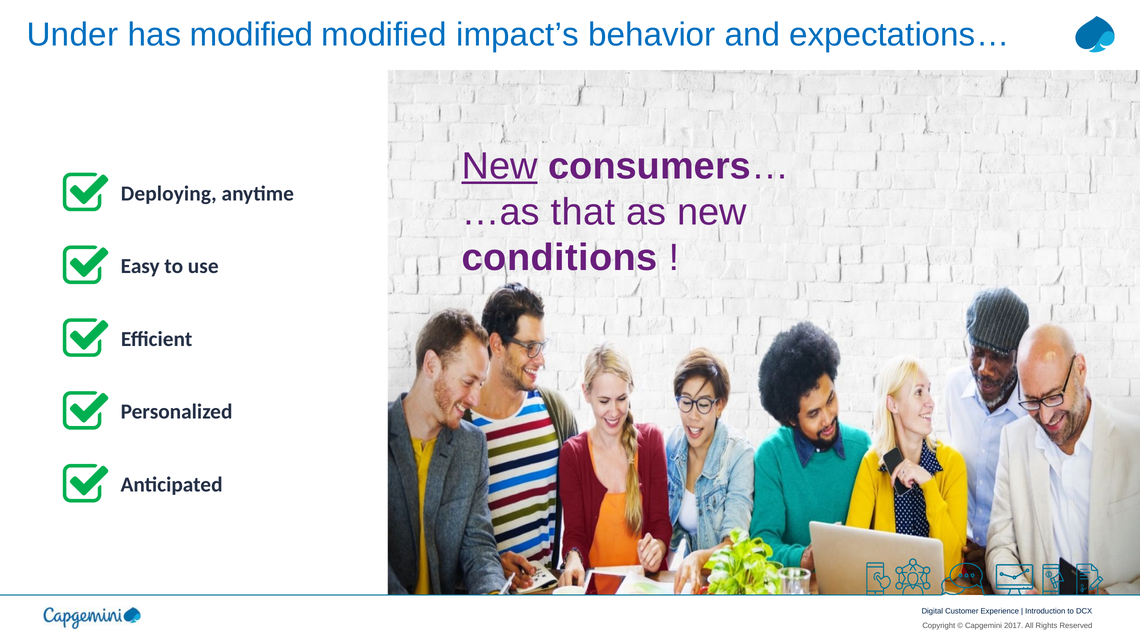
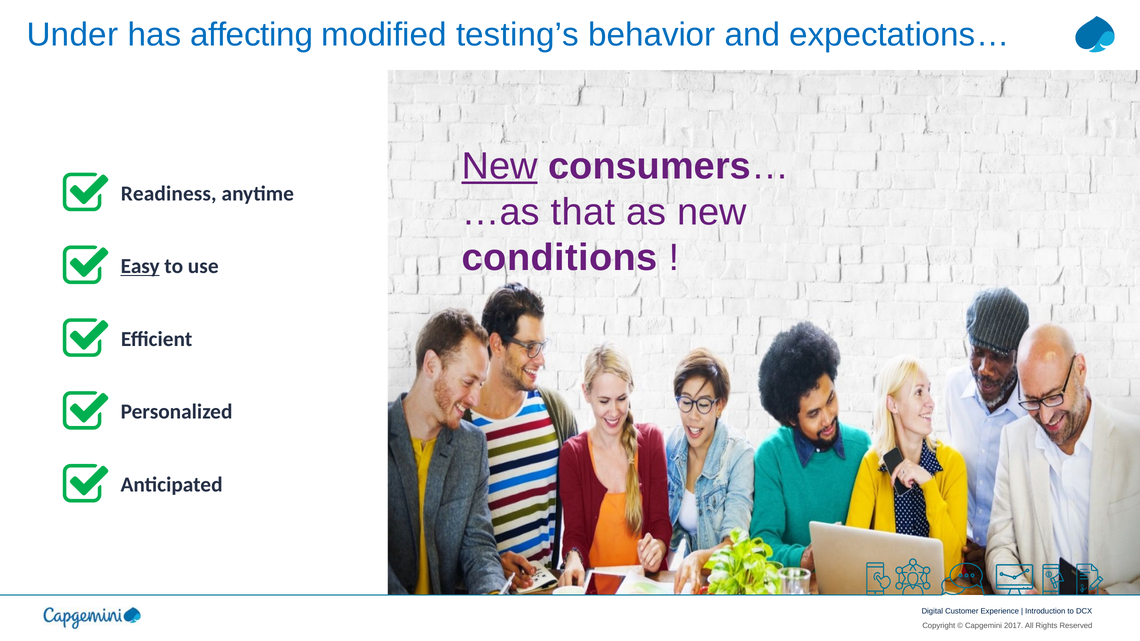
has modified: modified -> affecting (252, 35)
impact’s: impact’s -> testing’s (517, 35)
Deploying: Deploying -> Readiness (169, 194)
Easy underline: none -> present (140, 266)
